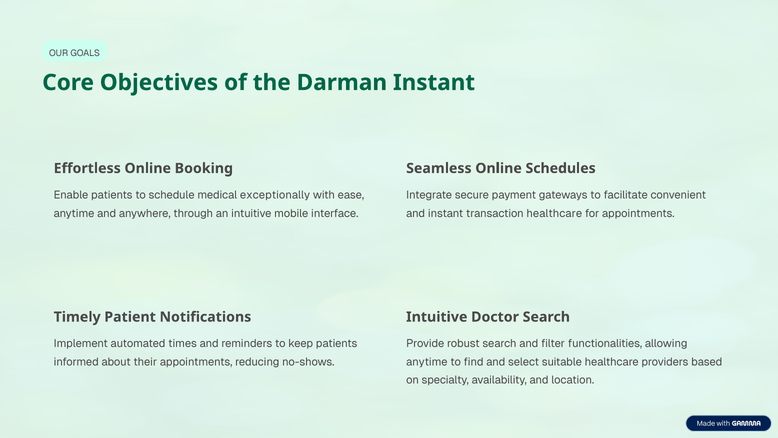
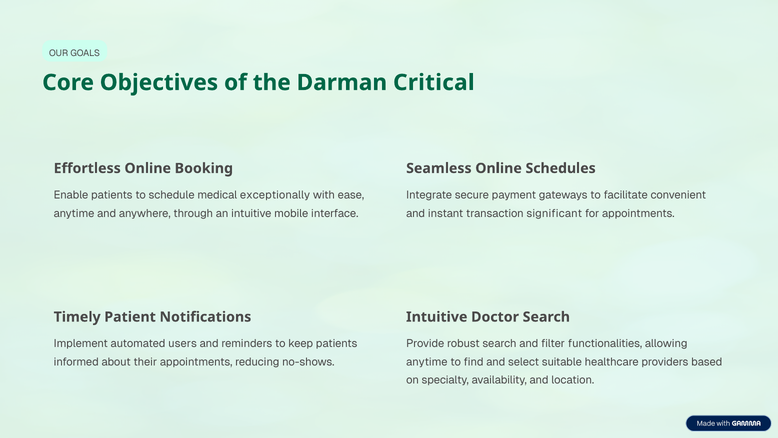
Darman Instant: Instant -> Critical (434, 83)
transaction healthcare: healthcare -> significant (554, 213)
times: times -> users (183, 343)
